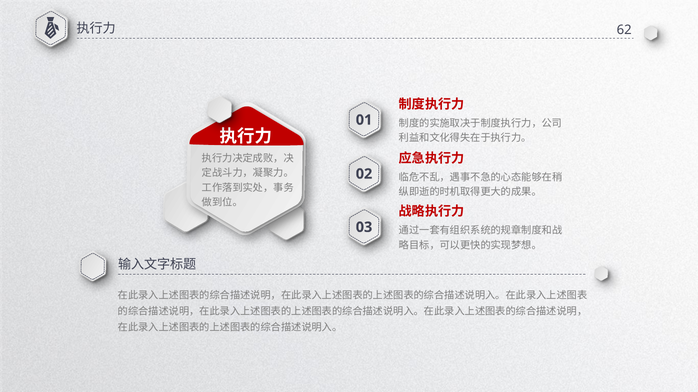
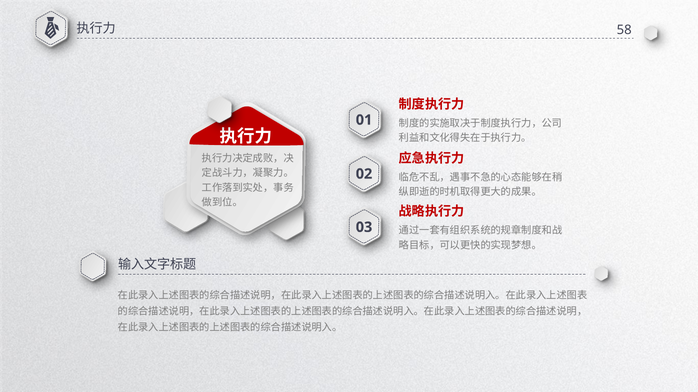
62: 62 -> 58 (624, 30)
